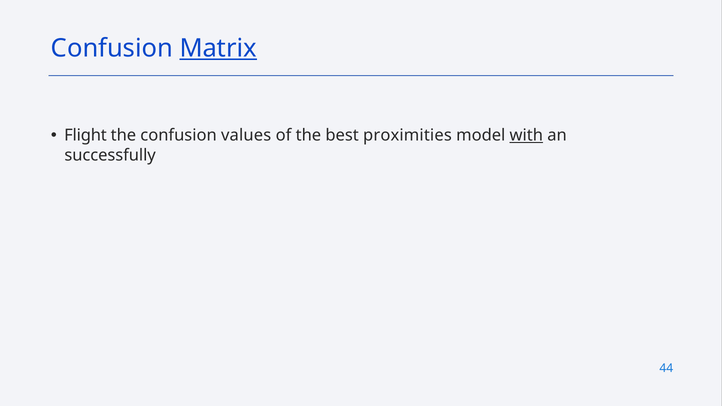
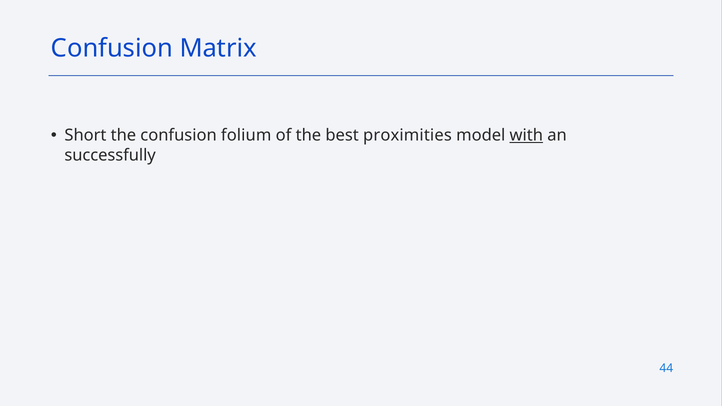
Matrix underline: present -> none (218, 48)
Flight: Flight -> Short (85, 136)
values: values -> folium (246, 136)
